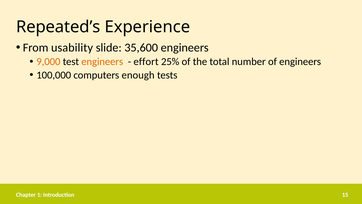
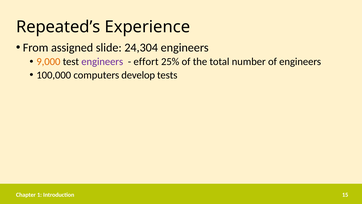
usability: usability -> assigned (72, 47)
35,600: 35,600 -> 24,304 (141, 47)
engineers colour: orange -> purple (102, 62)
enough: enough -> develop (138, 75)
